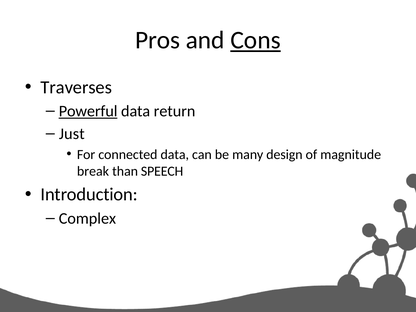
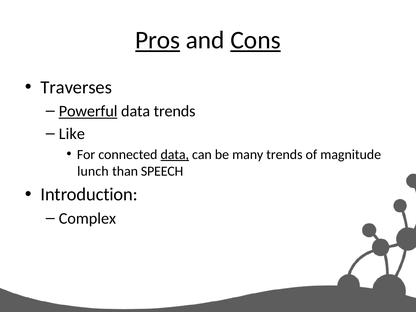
Pros underline: none -> present (158, 40)
data return: return -> trends (175, 111)
Just: Just -> Like (72, 134)
data underline: none -> present (175, 154)
many design: design -> trends (284, 154)
break: break -> lunch (93, 171)
